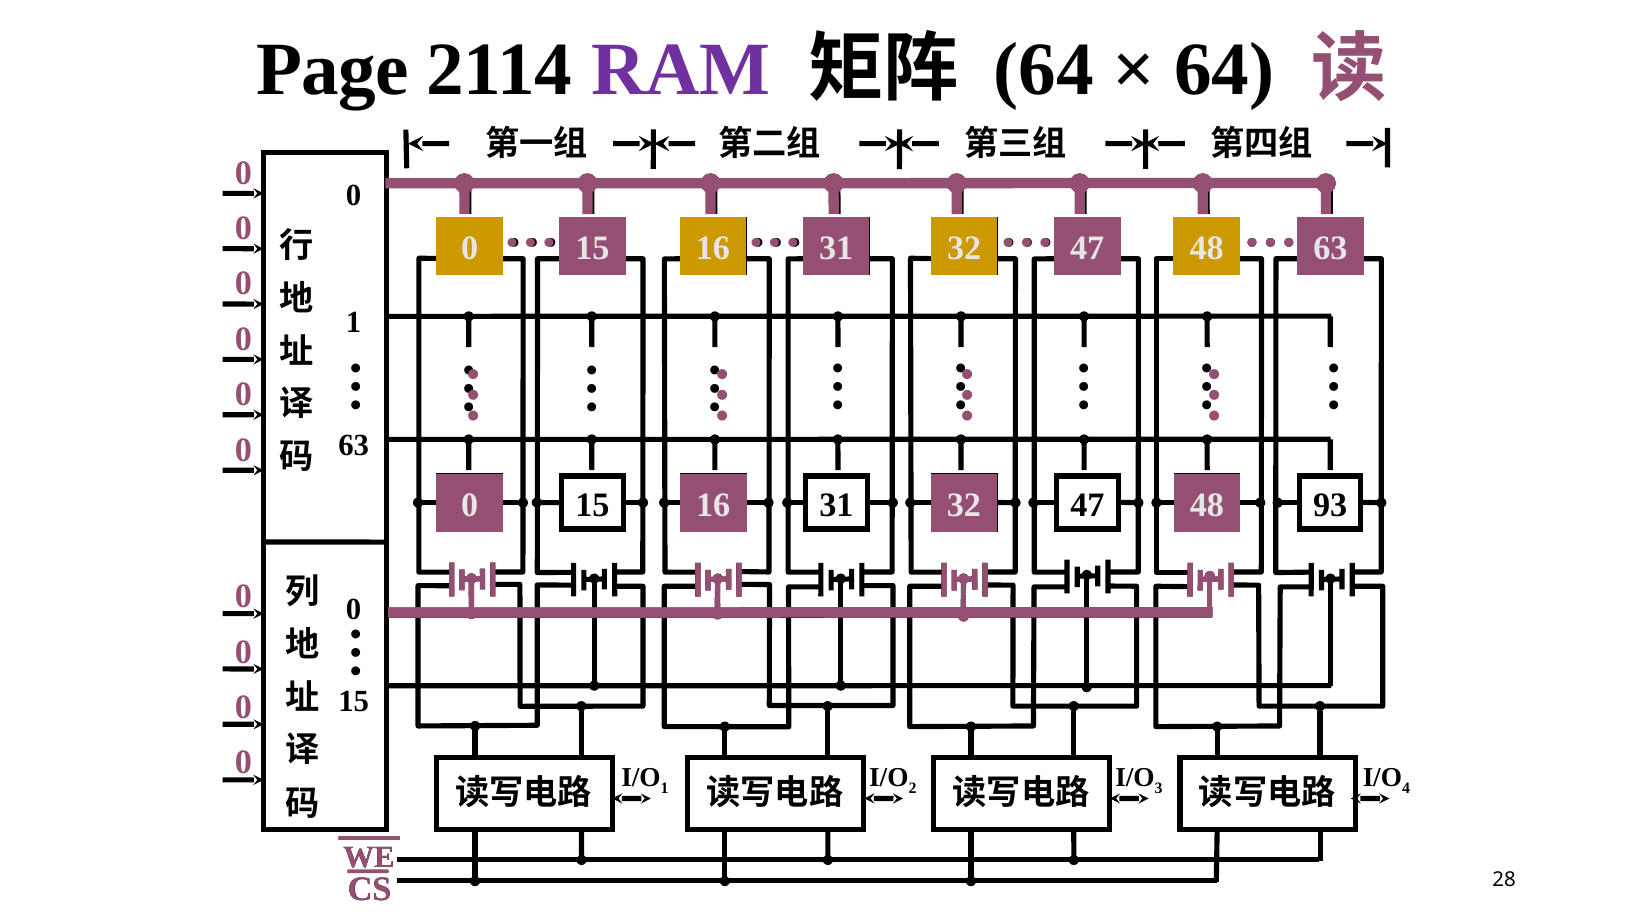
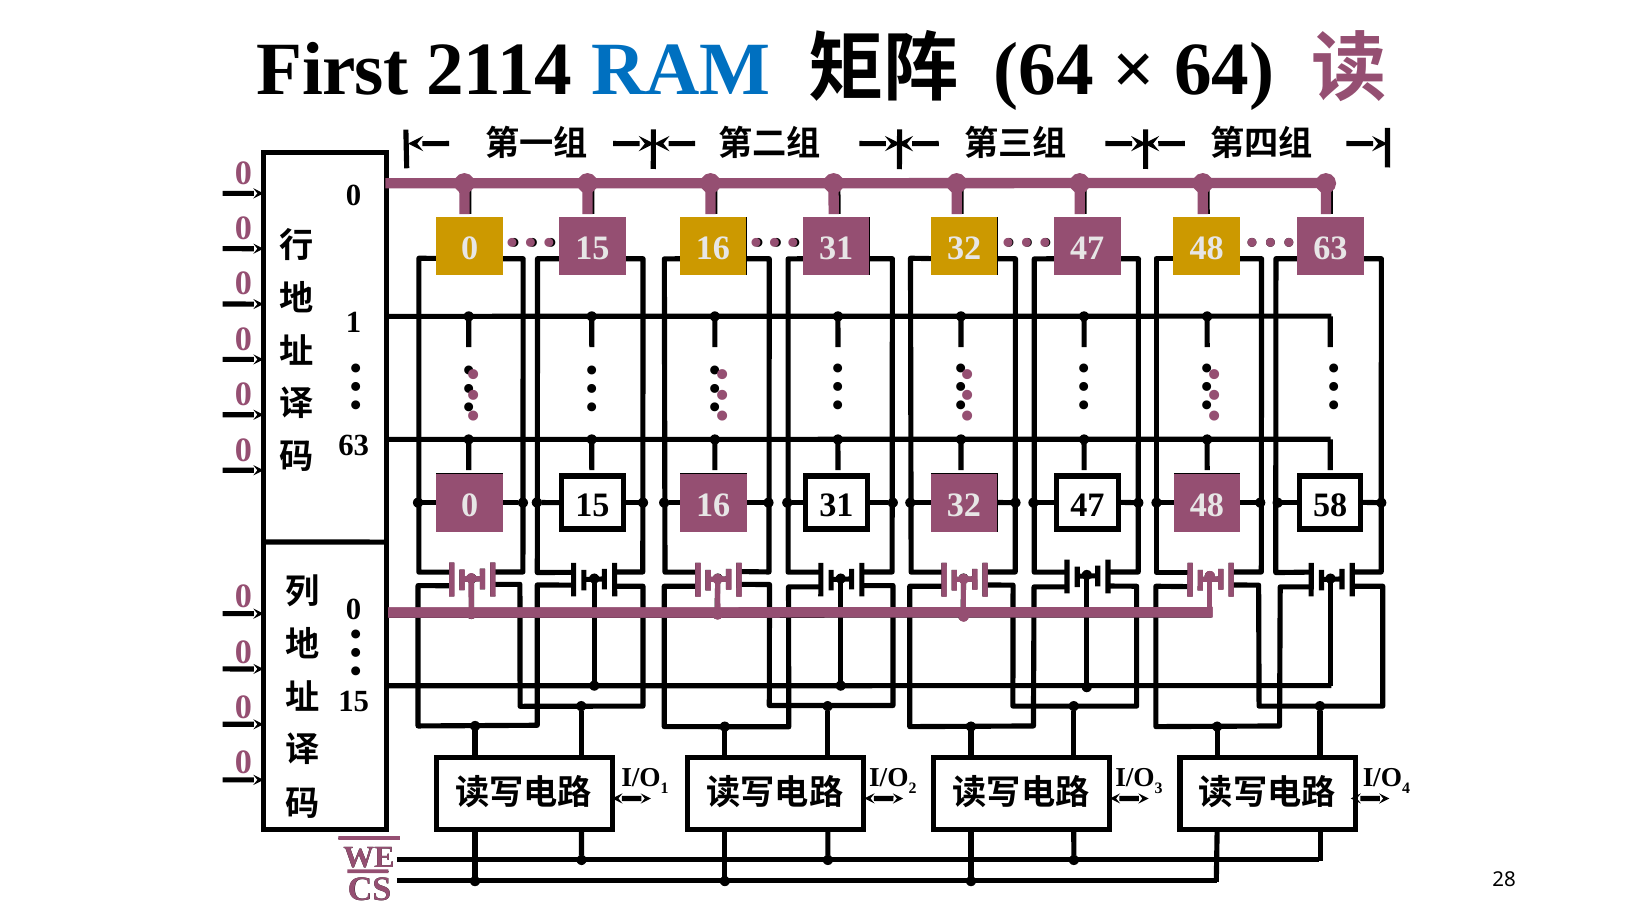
Page: Page -> First (333, 70)
RAM colour: purple -> blue (681, 70)
93: 93 -> 58 (1330, 505)
